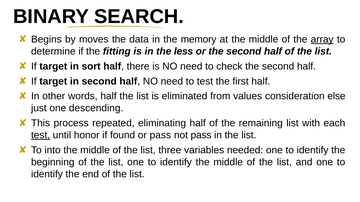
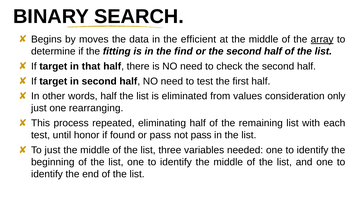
memory: memory -> efficient (198, 39)
less: less -> find (183, 51)
sort: sort -> that (91, 66)
else: else -> only (336, 96)
descending: descending -> rearranging (96, 108)
test underline: present -> none (41, 135)
To into: into -> just (53, 150)
